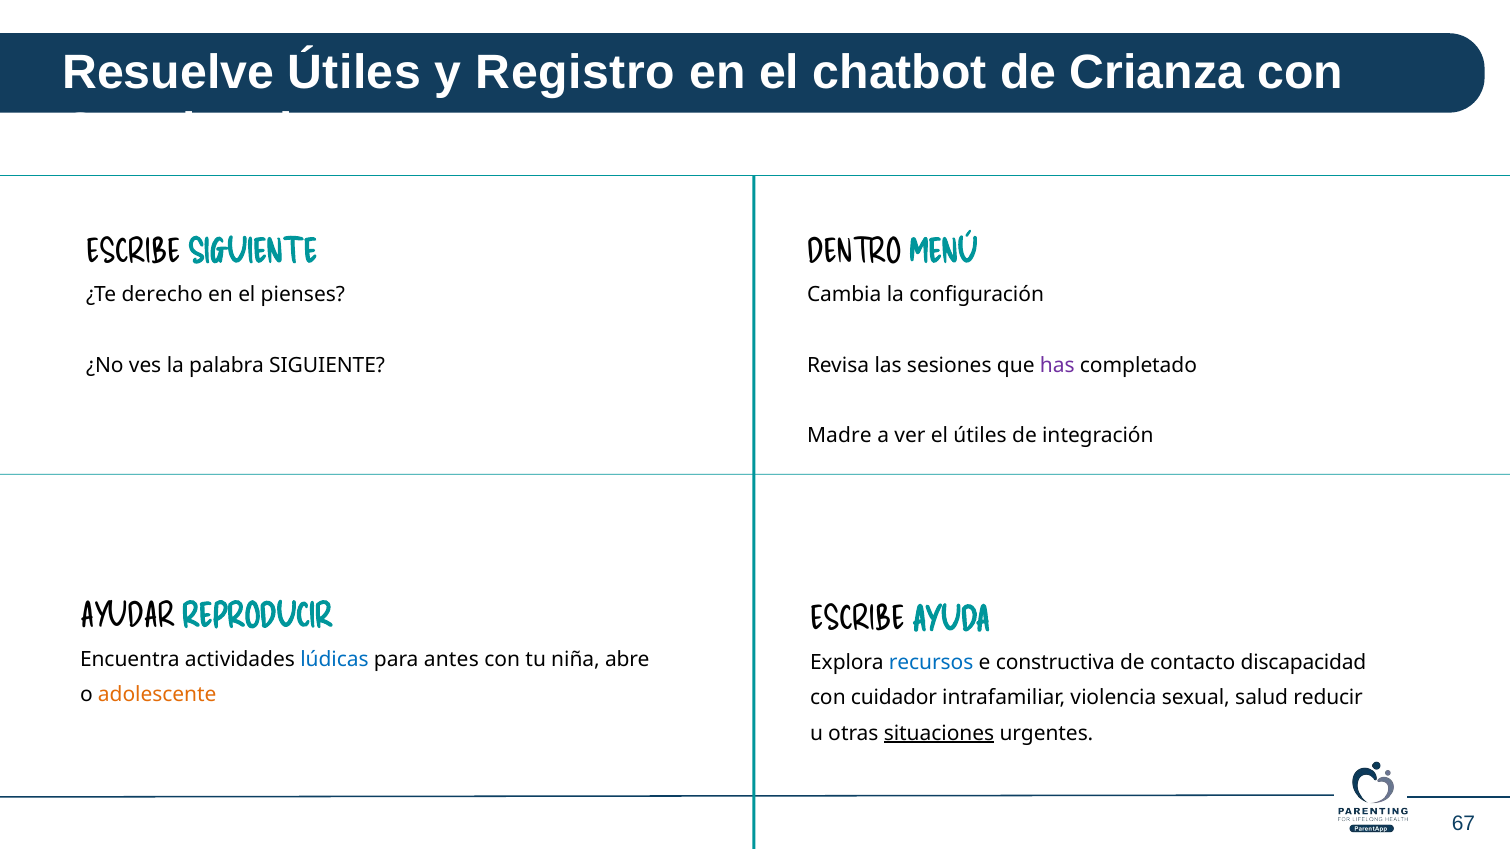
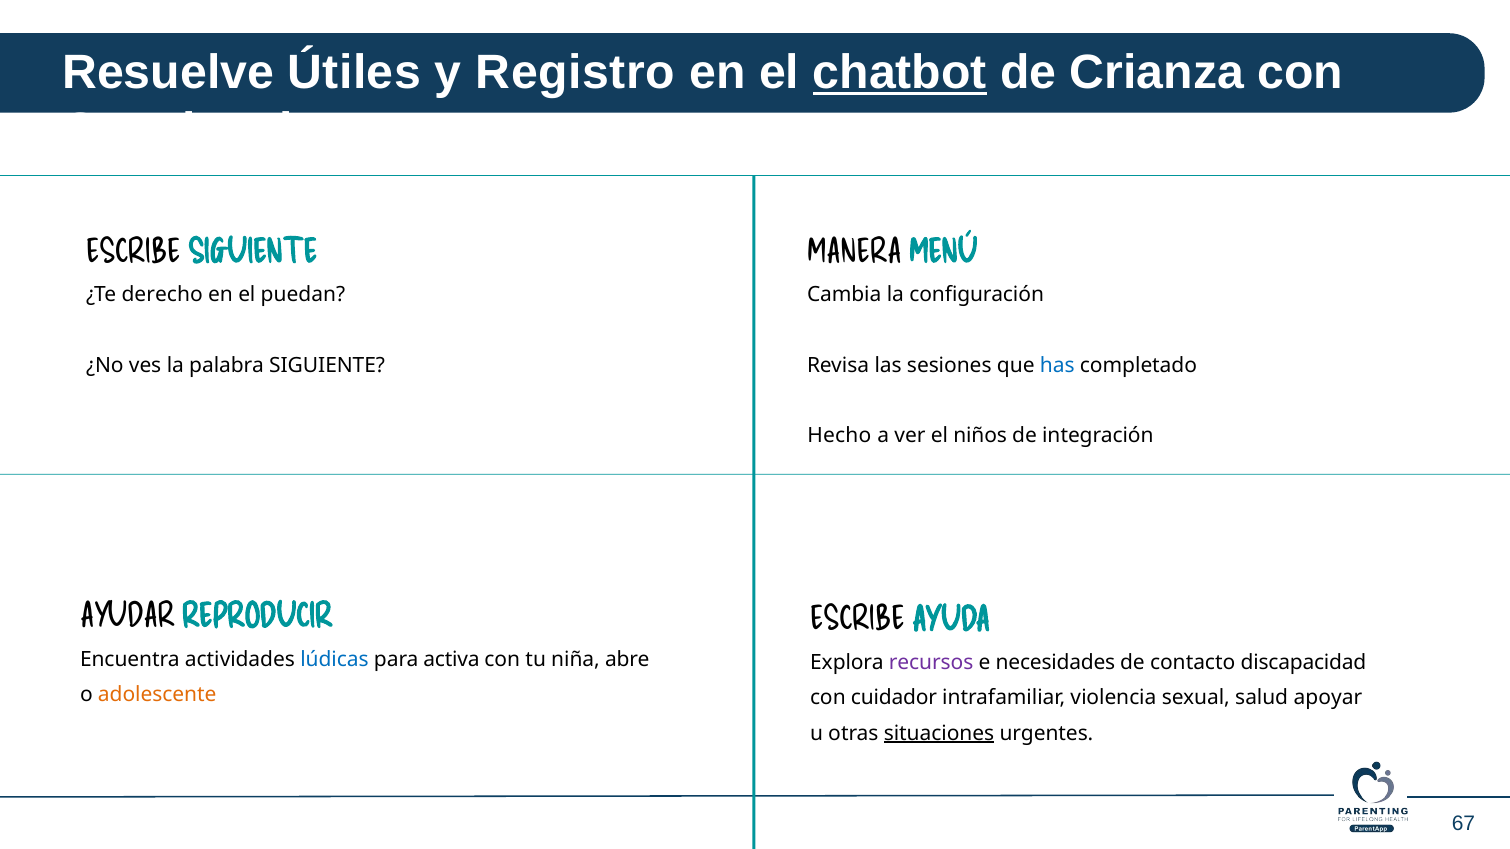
chatbot underline: none -> present (900, 72)
DENTRO: DENTRO -> MANERA (854, 252)
pienses: pienses -> puedan (303, 295)
has colour: purple -> blue (1057, 365)
Madre: Madre -> Hecho (839, 436)
el útiles: útiles -> niños (980, 436)
antes: antes -> activa (452, 659)
recursos colour: blue -> purple (931, 663)
constructiva: constructiva -> necesidades (1055, 663)
reducir: reducir -> apoyar (1328, 698)
